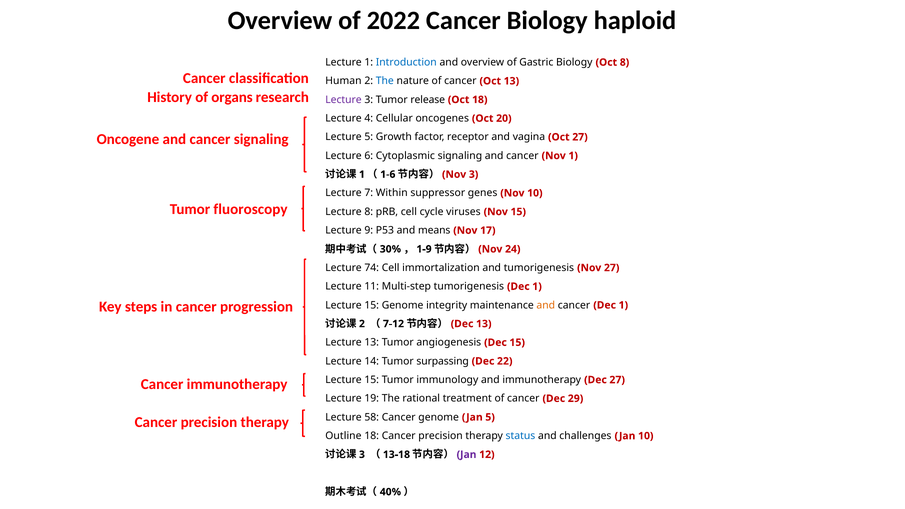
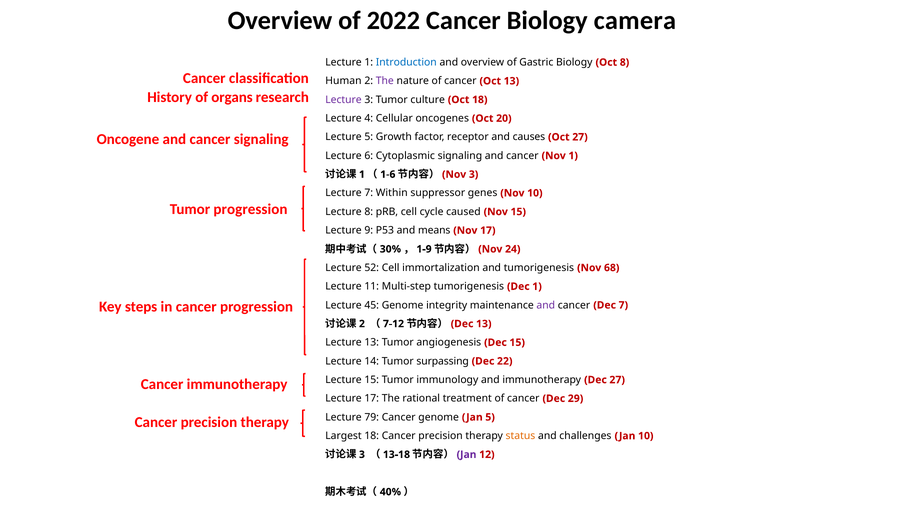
haploid: haploid -> camera (635, 20)
The colour: blue -> purple (385, 81)
release: release -> culture (428, 100)
vagina: vagina -> causes (529, 137)
Tumor fluoroscopy: fluoroscopy -> progression (251, 209)
viruses: viruses -> caused (463, 212)
74: 74 -> 52 (372, 268)
Nov 27: 27 -> 68 (612, 268)
15: 15 -> 45 (372, 305)
and colour: orange -> purple (546, 305)
cancer Dec 1: 1 -> 7 (623, 305)
Lecture 19: 19 -> 17 (372, 399)
58: 58 -> 79 (372, 417)
Outline: Outline -> Largest (343, 436)
status colour: blue -> orange (520, 436)
